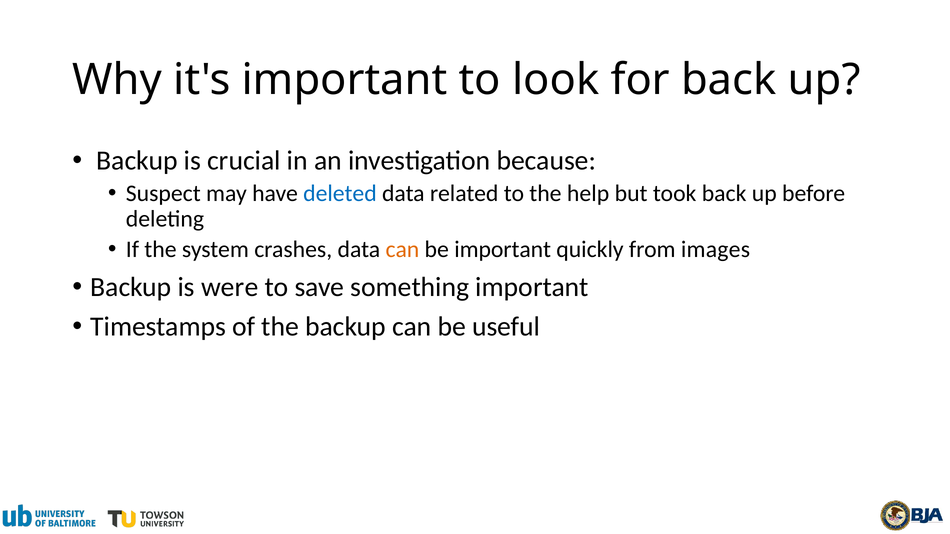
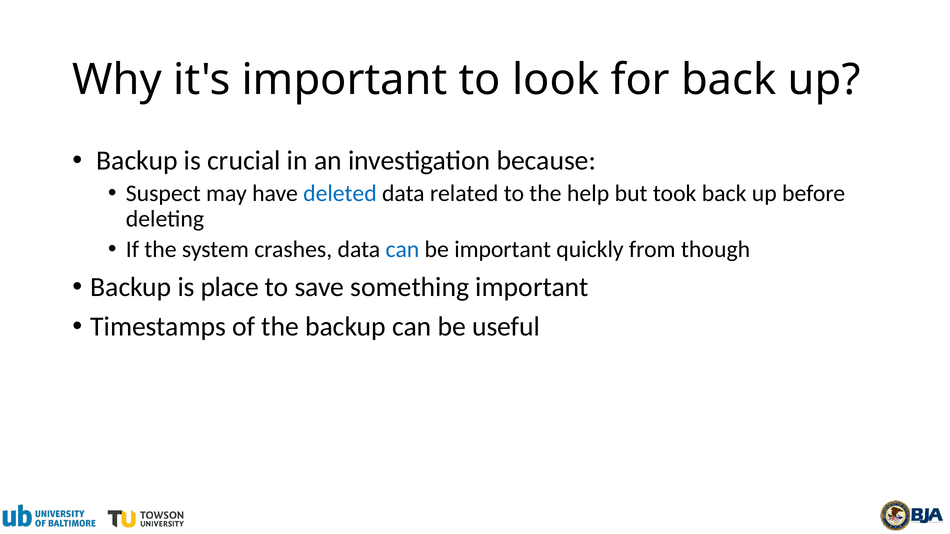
can colour: orange -> blue (402, 250)
images: images -> though (716, 250)
were: were -> place (230, 287)
